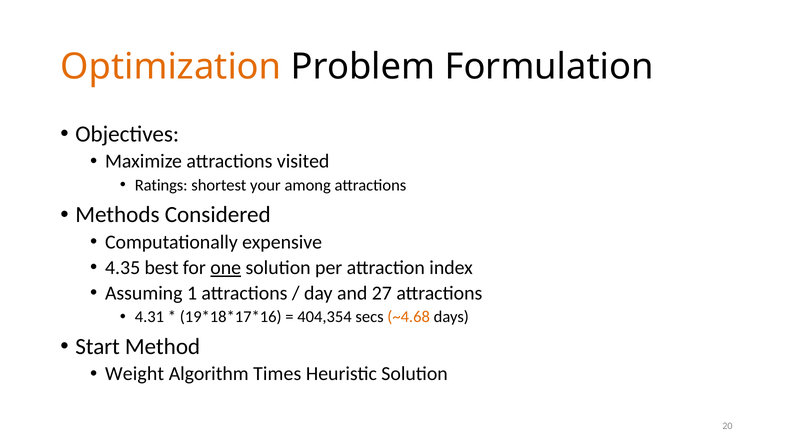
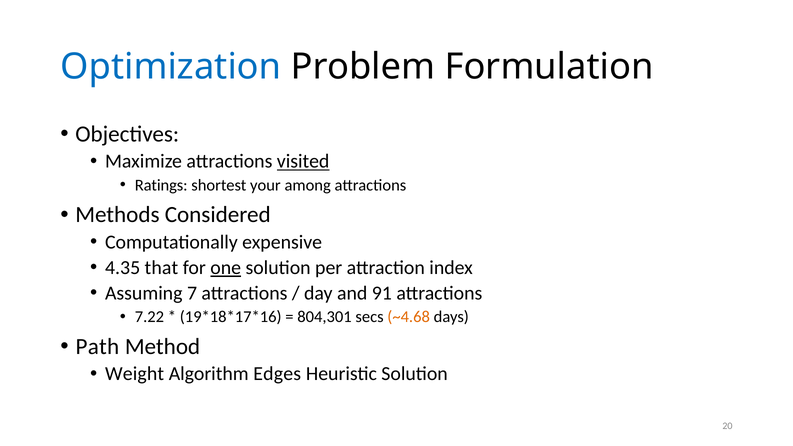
Optimization colour: orange -> blue (171, 67)
visited underline: none -> present (303, 161)
best: best -> that (161, 268)
1: 1 -> 7 (192, 293)
27: 27 -> 91 (382, 293)
4.31: 4.31 -> 7.22 (149, 317)
404,354: 404,354 -> 804,301 (325, 317)
Start: Start -> Path (97, 347)
Times: Times -> Edges (277, 374)
